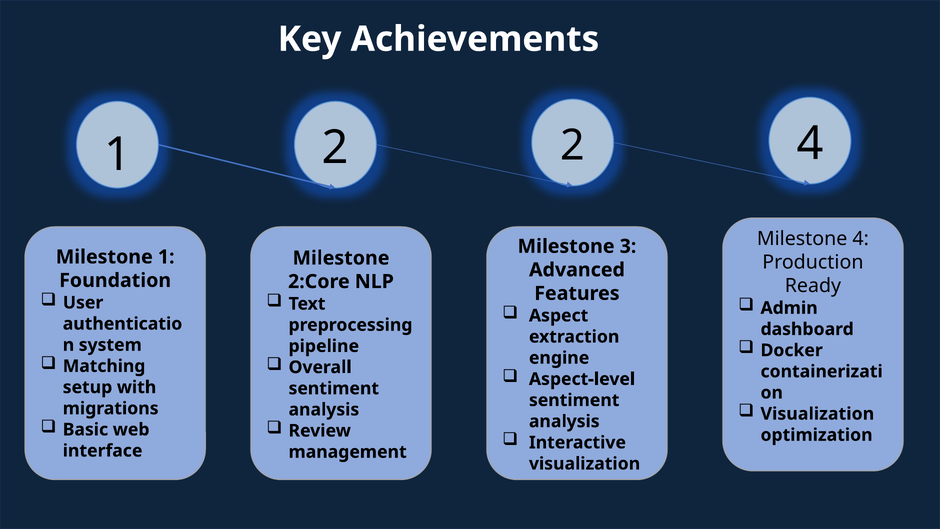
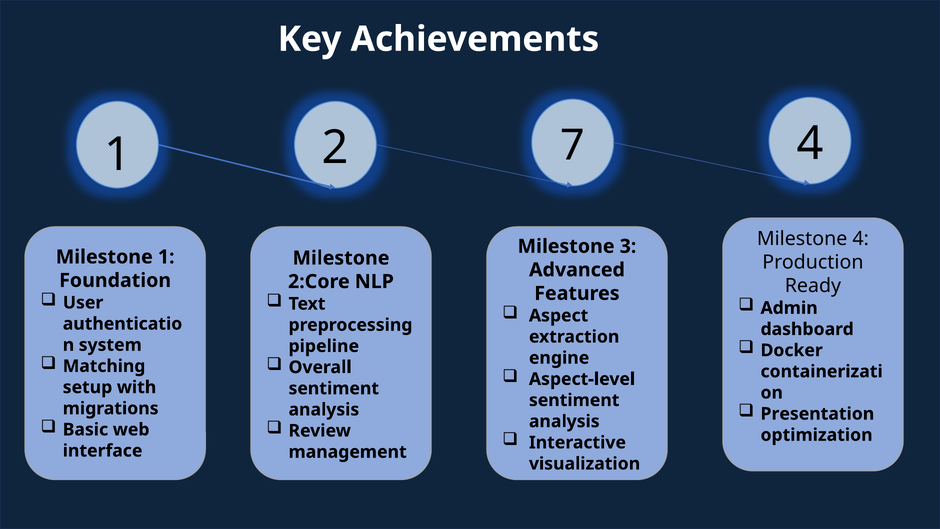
2 2: 2 -> 7 (573, 145)
Visualization: Visualization -> Presentation (817, 414)
